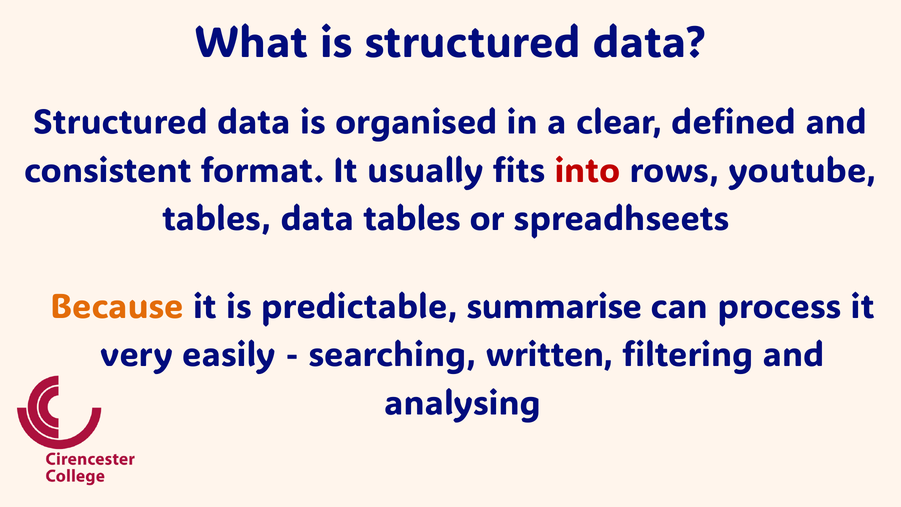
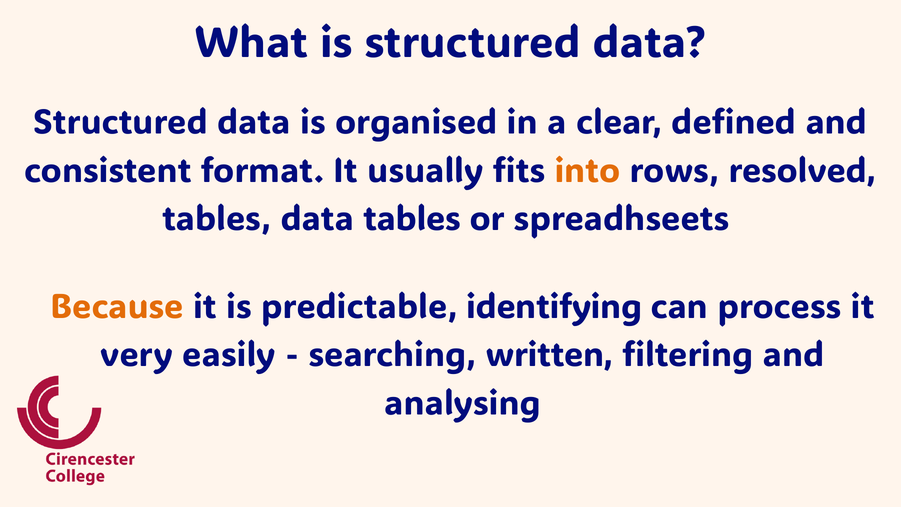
into colour: red -> orange (588, 171)
youtube: youtube -> resolved (802, 171)
summarise: summarise -> identifying (554, 307)
